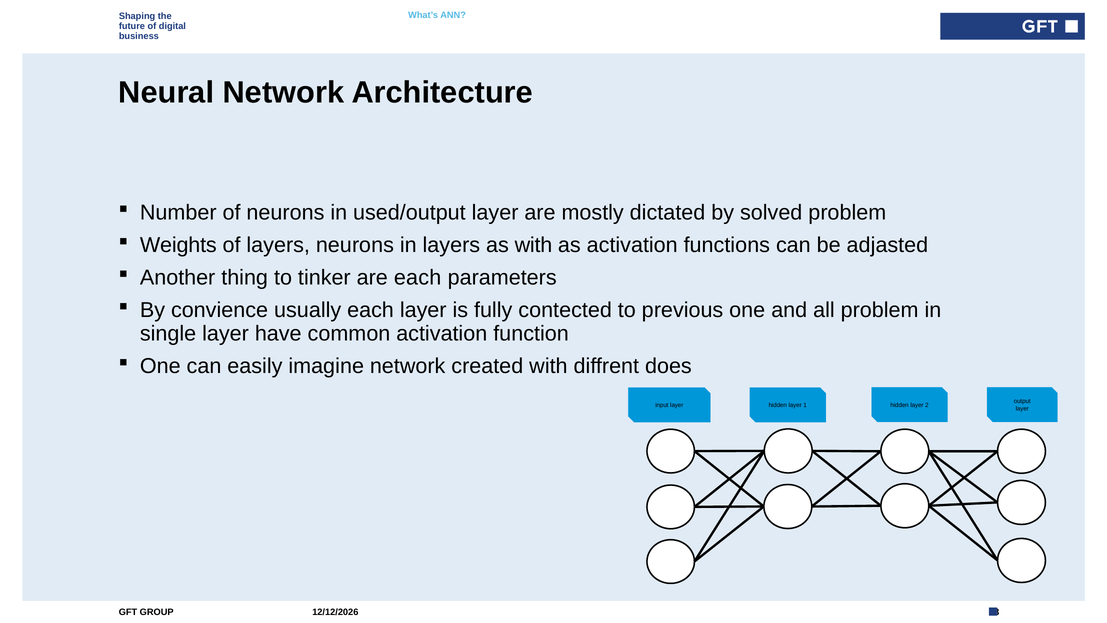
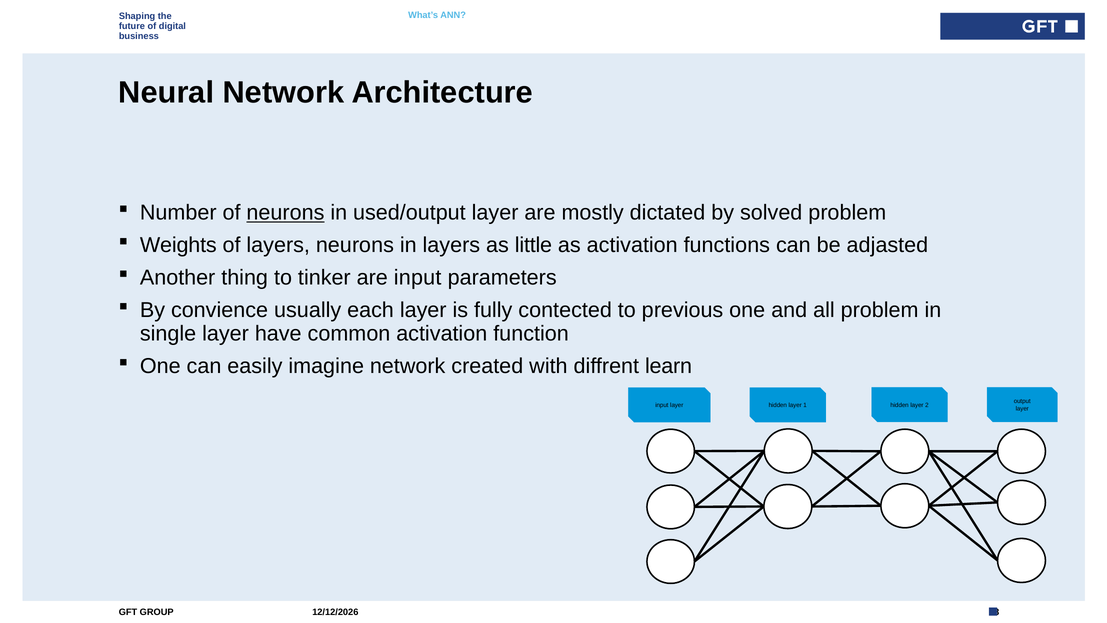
neurons underline: none -> present (285, 213)
as with: with -> little (533, 245)
are each: each -> input (418, 278)
does: does -> learn (669, 366)
